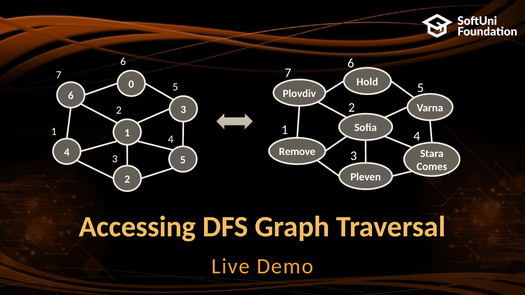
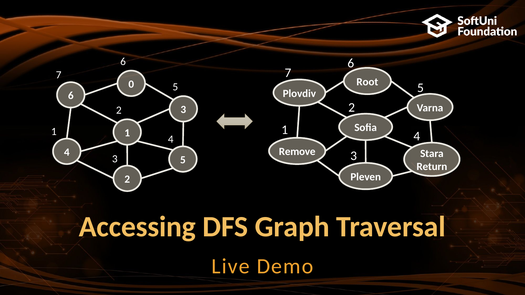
Hold: Hold -> Root (367, 82)
Comes: Comes -> Return (432, 167)
